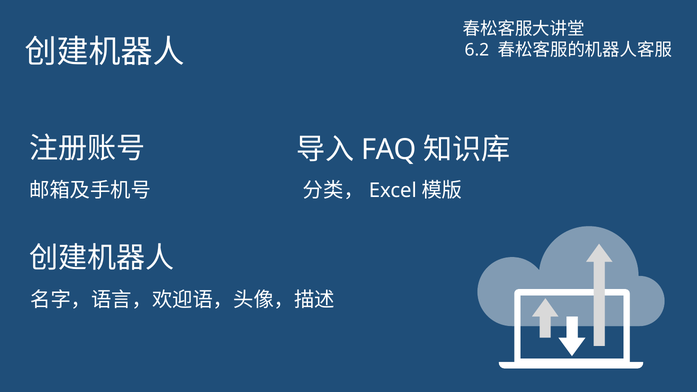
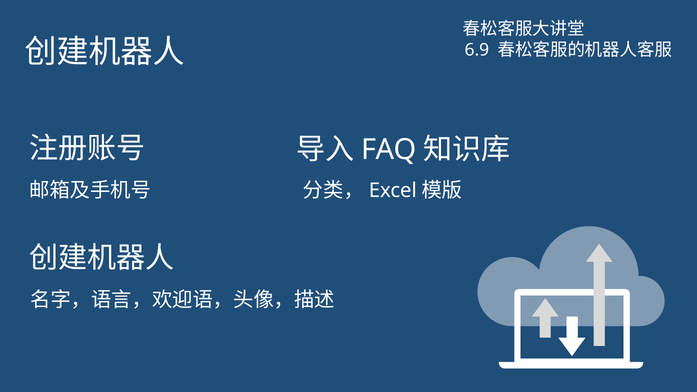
6.2: 6.2 -> 6.9 (477, 50)
